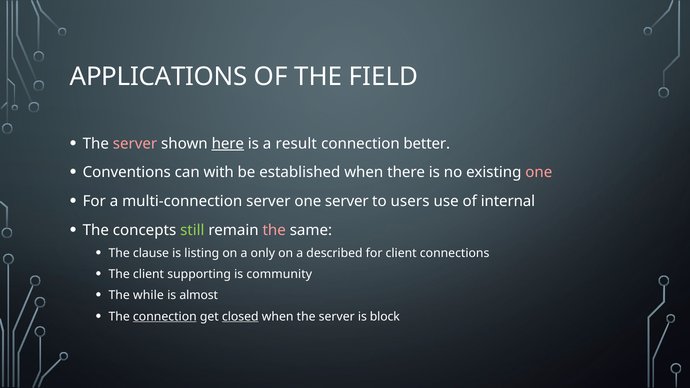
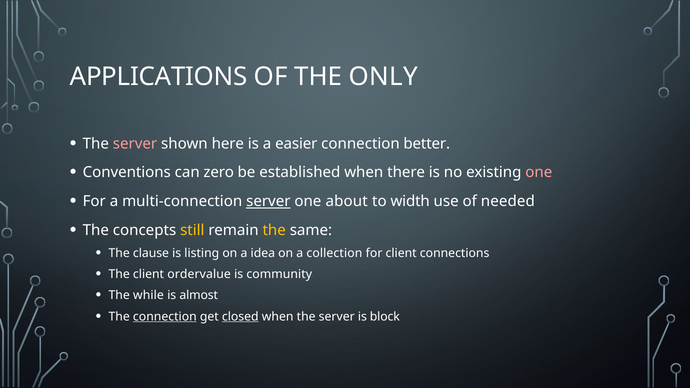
FIELD: FIELD -> ONLY (383, 77)
here underline: present -> none (228, 144)
result: result -> easier (296, 144)
with: with -> zero (219, 173)
server underline: none -> present (268, 201)
one server: server -> about (347, 201)
users: users -> width (410, 201)
internal: internal -> needed (508, 201)
still colour: light green -> yellow (192, 230)
the colour: pink -> yellow (274, 230)
only: only -> idea (263, 253)
described: described -> collection (334, 253)
supporting: supporting -> ordervalue (199, 274)
